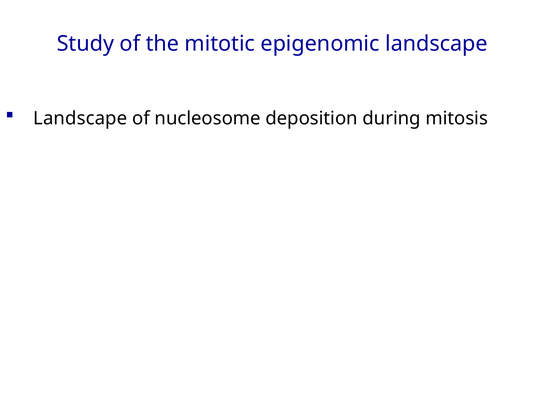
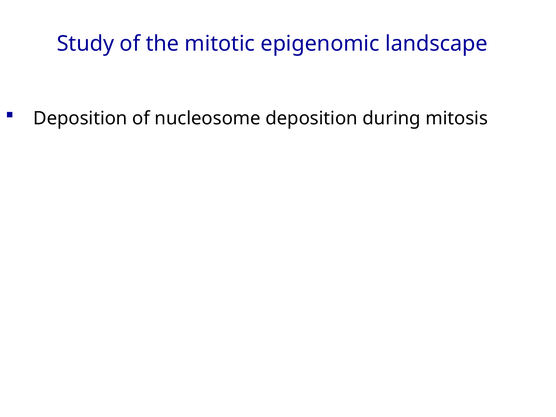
Landscape: Landscape -> Deposition (80, 118)
